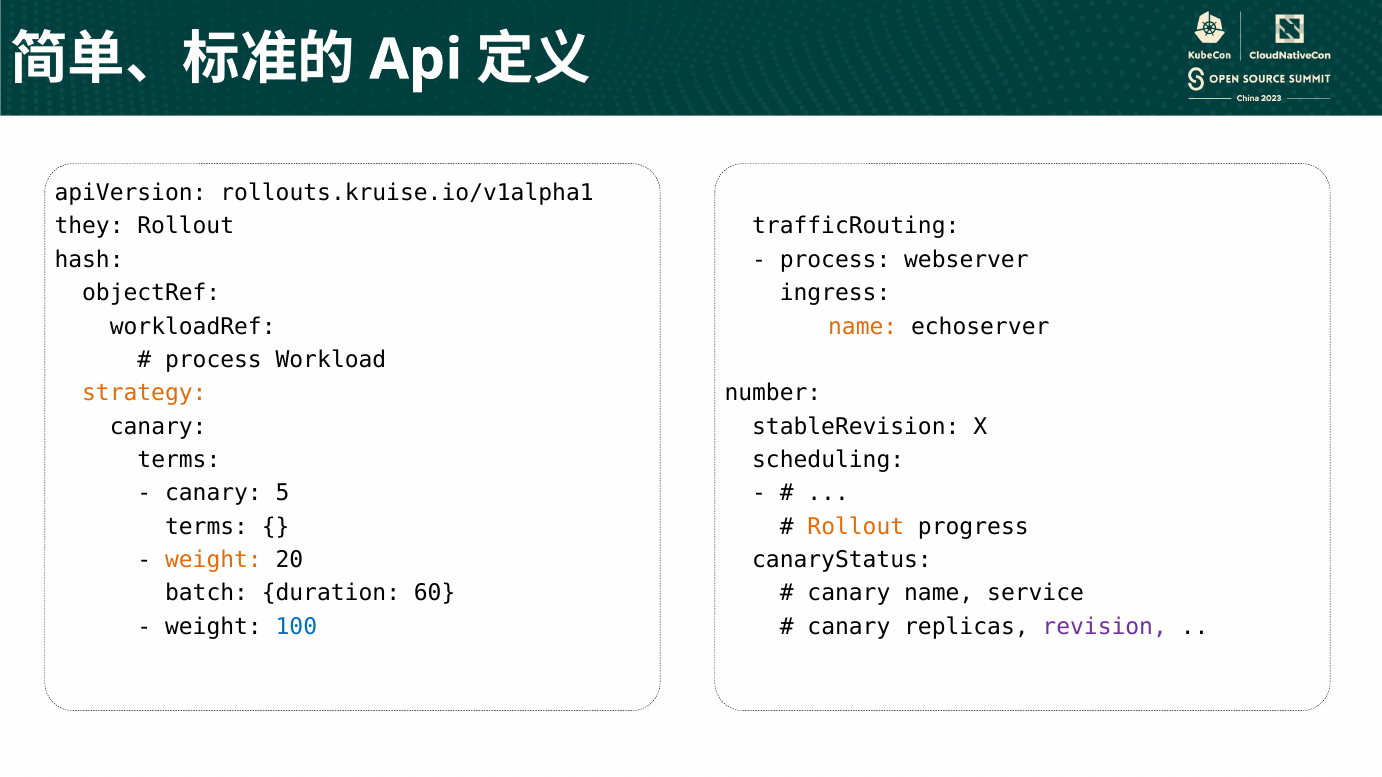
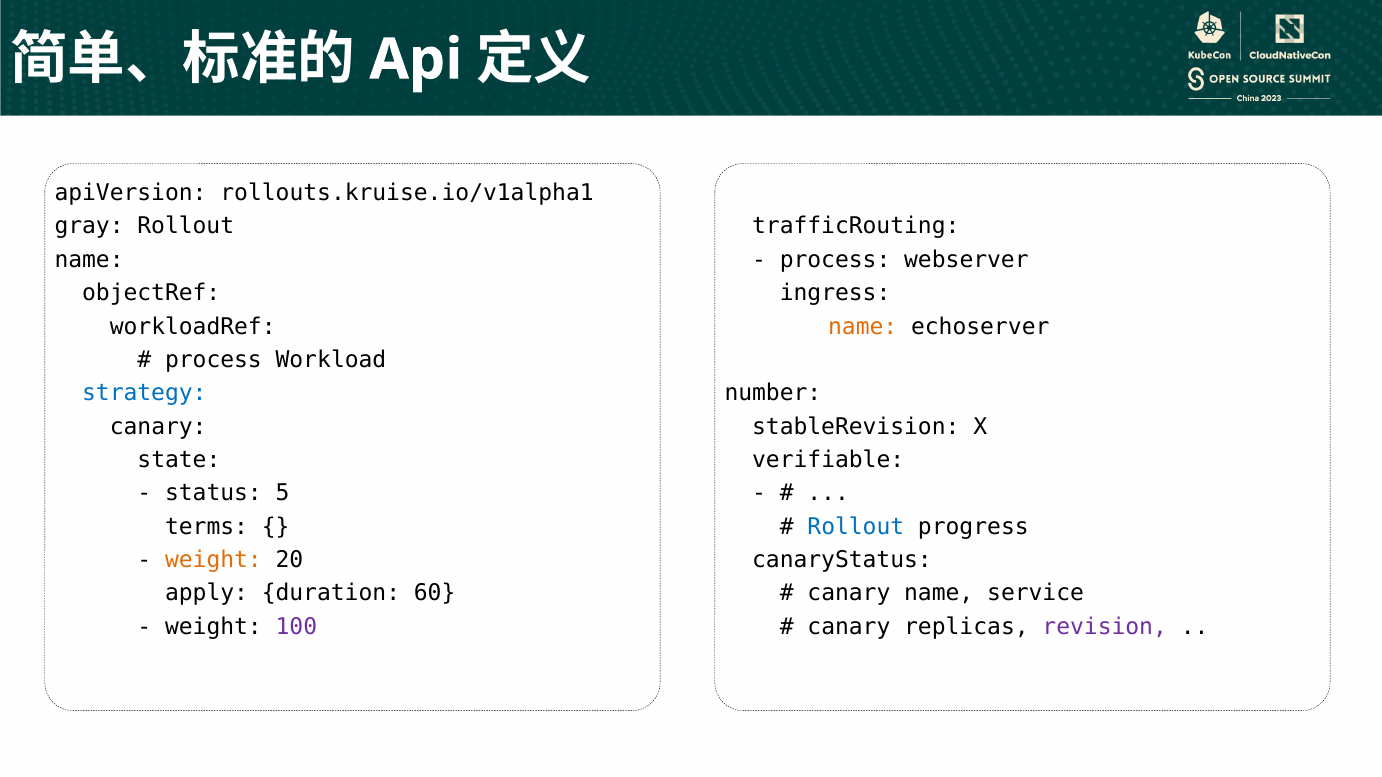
they: they -> gray (89, 226)
hash: hash -> name (89, 260)
strategy colour: orange -> blue (144, 393)
terms: terms -> state (179, 460)
scheduling: scheduling -> verifiable (828, 460)
canary: canary -> status (213, 494)
Rollout colour: orange -> blue (856, 527)
batch: batch -> apply (207, 594)
100 colour: blue -> purple (296, 627)
